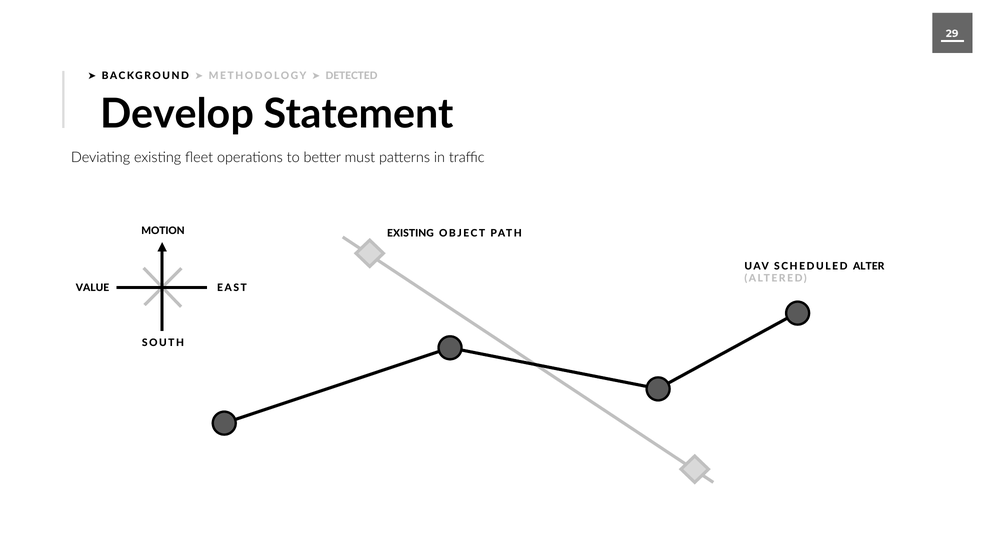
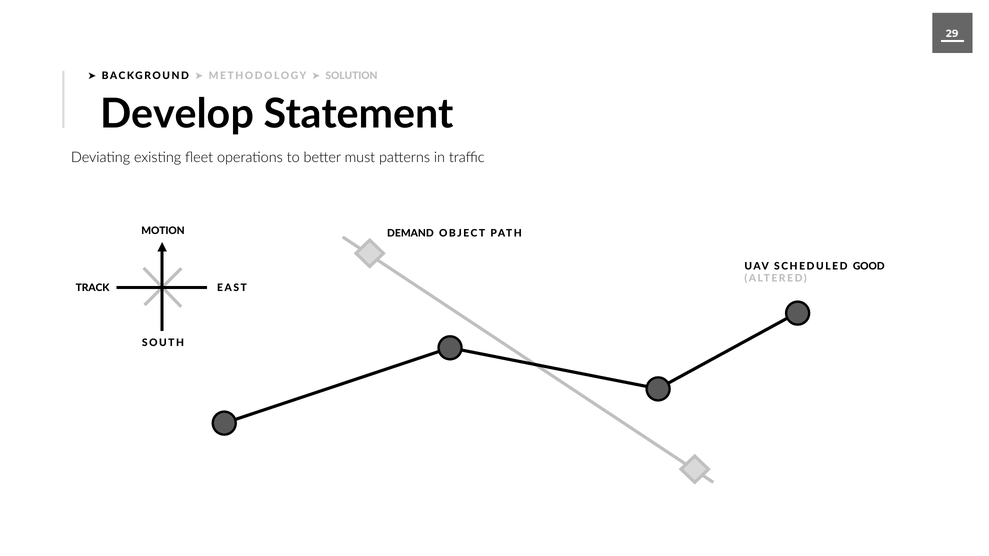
DETECTED: DETECTED -> SOLUTION (352, 76)
EXISTING: EXISTING -> DEMAND (410, 234)
ALTER: ALTER -> GOOD (869, 266)
VALUE: VALUE -> TRACK (93, 288)
